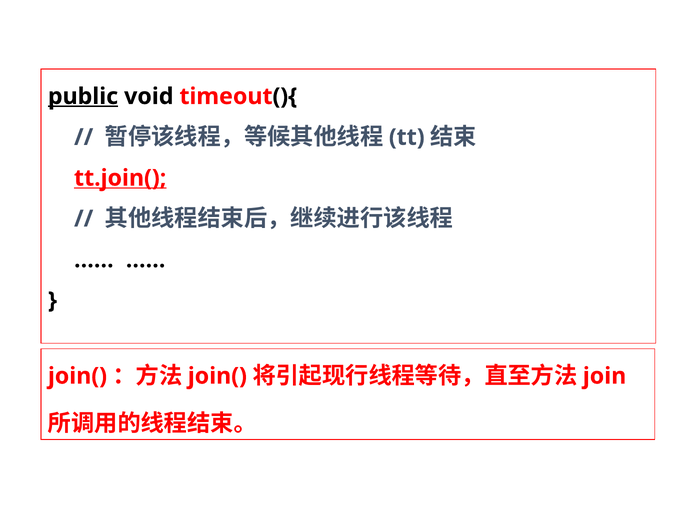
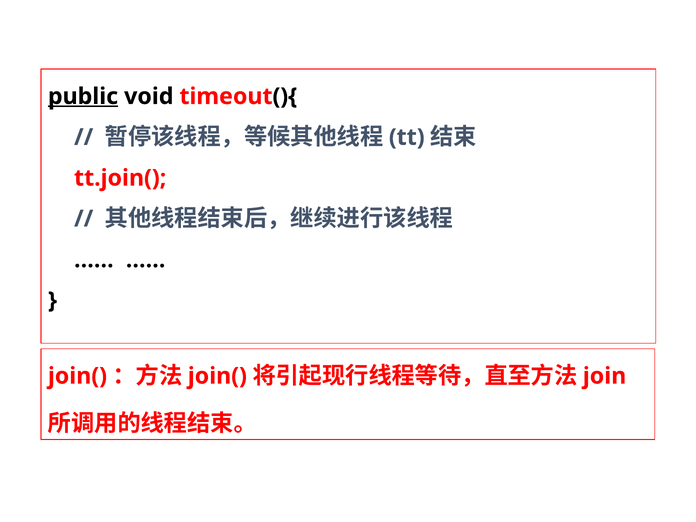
tt.join( underline: present -> none (120, 178)
